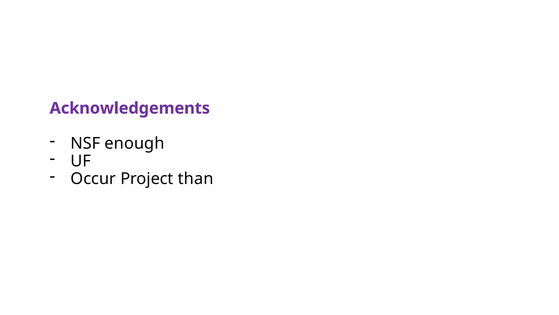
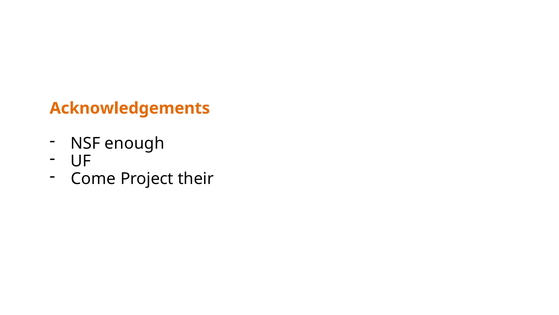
Acknowledgements colour: purple -> orange (130, 108)
Occur: Occur -> Come (93, 178)
than: than -> their (196, 178)
